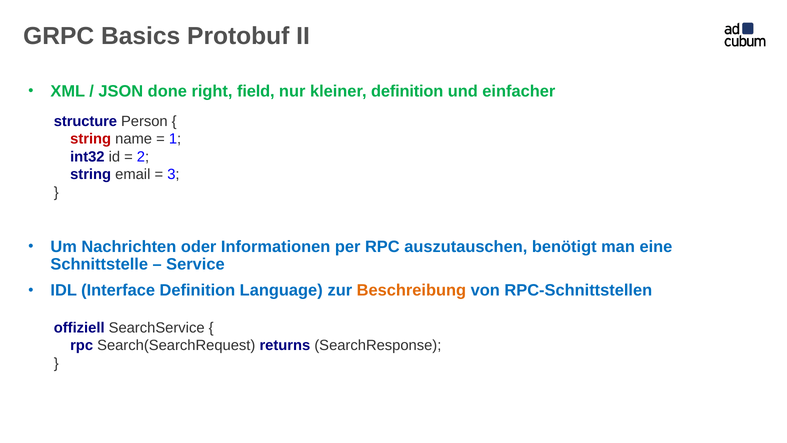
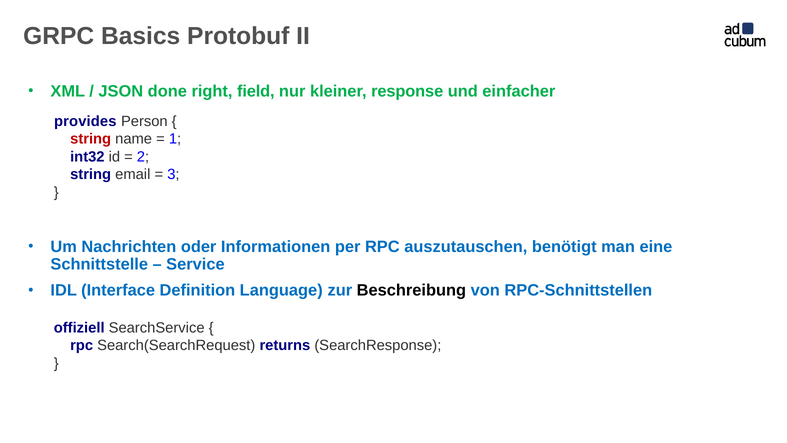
kleiner definition: definition -> response (407, 91)
structure: structure -> provides (85, 121)
Beschreibung colour: orange -> black (411, 290)
